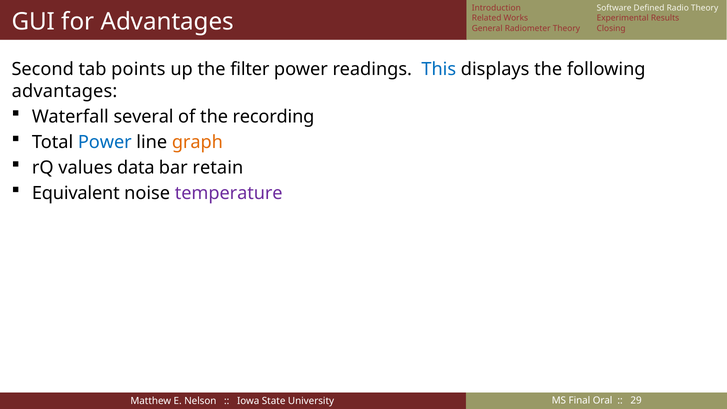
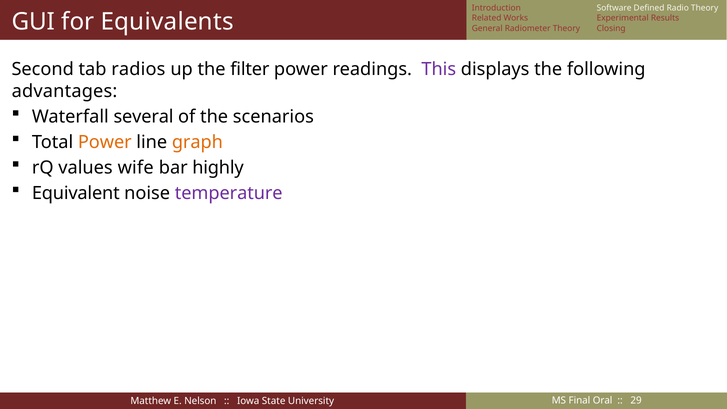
for Advantages: Advantages -> Equivalents (167, 22)
points: points -> radios (138, 69)
This colour: blue -> purple (439, 69)
recording: recording -> scenarios (273, 117)
Power colour: blue -> orange (105, 142)
data: data -> wife (136, 168)
retain: retain -> highly (218, 168)
